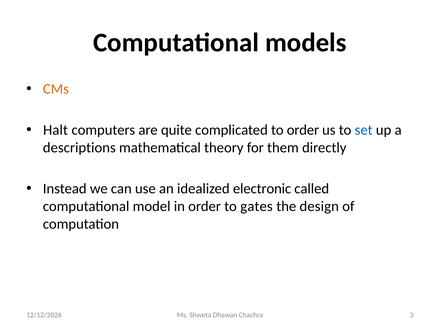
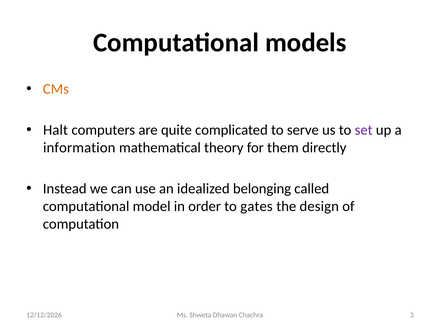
to order: order -> serve (303, 130)
set colour: blue -> purple (364, 130)
descriptions: descriptions -> information (79, 148)
electronic: electronic -> belonging (262, 189)
